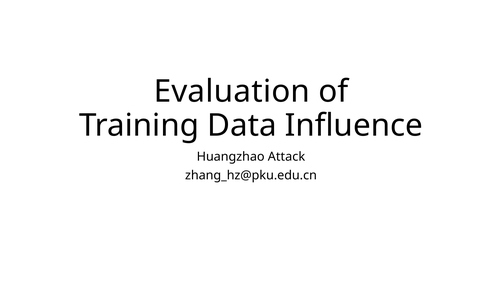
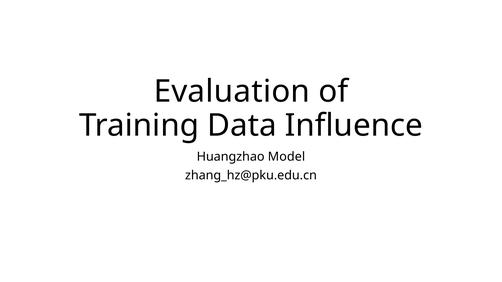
Attack: Attack -> Model (286, 157)
